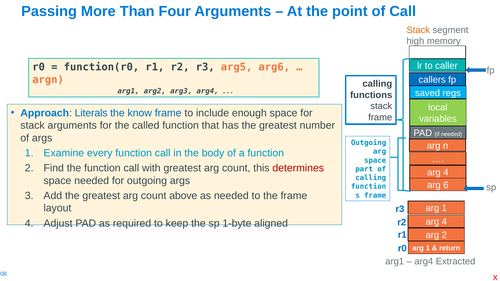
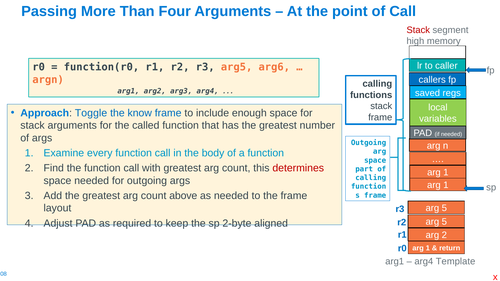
Stack colour: orange -> red (418, 30)
Literals: Literals -> Toggle (91, 113)
4: 4 -> 1 (446, 173)
6: 6 -> 1 (446, 185)
1: 1 -> 5 (444, 208)
4: 4 -> 5 (444, 222)
1-byte: 1-byte -> 2-byte (237, 223)
Extracted: Extracted -> Template (456, 262)
